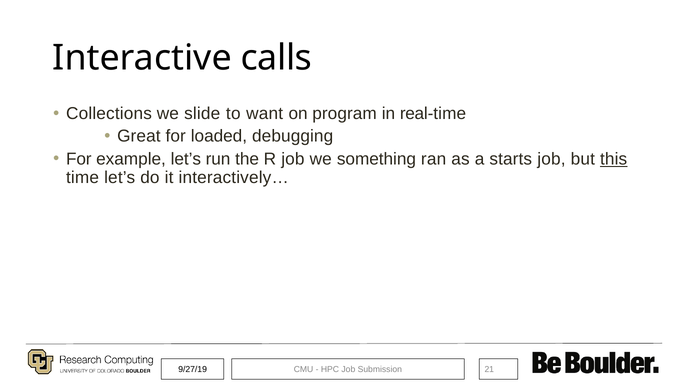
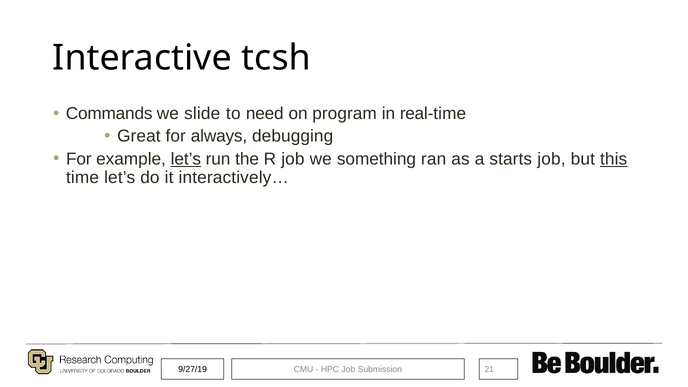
calls: calls -> tcsh (276, 58)
Collections: Collections -> Commands (109, 114)
want: want -> need (265, 114)
loaded: loaded -> always (219, 136)
let’s underline: none -> present (186, 159)
